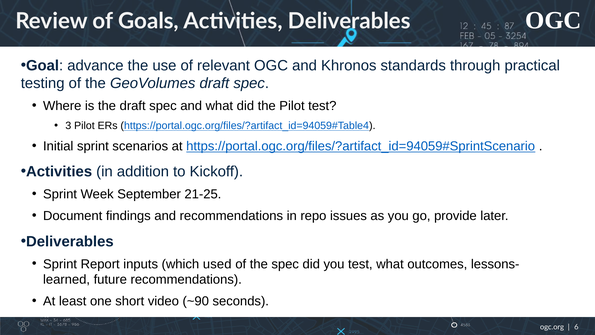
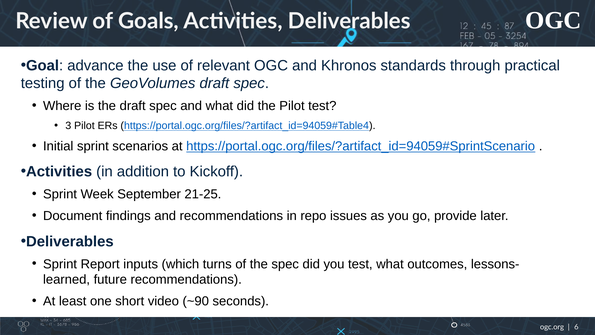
used: used -> turns (217, 264)
